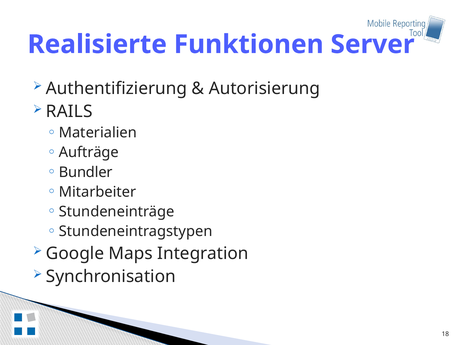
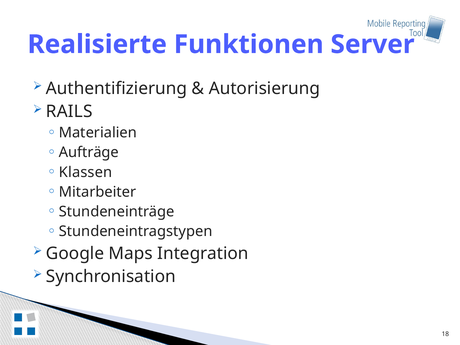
Bundler: Bundler -> Klassen (86, 172)
